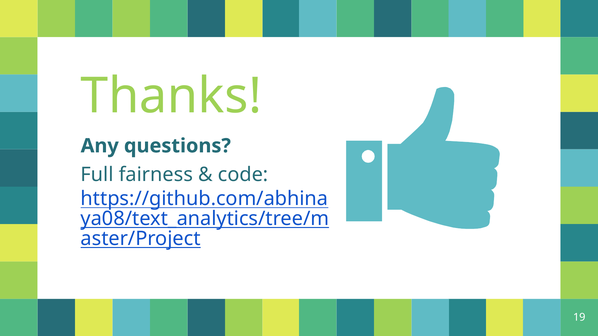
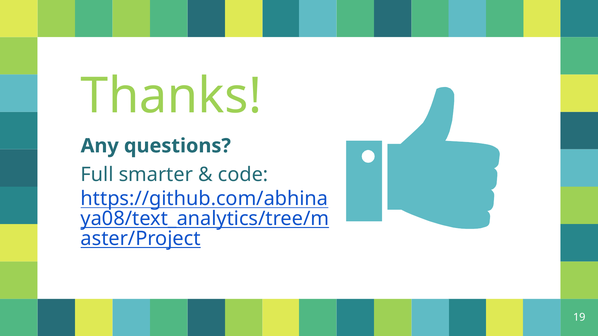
fairness: fairness -> smarter (156, 175)
